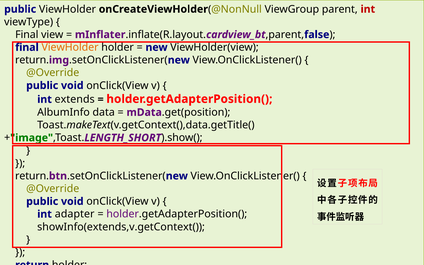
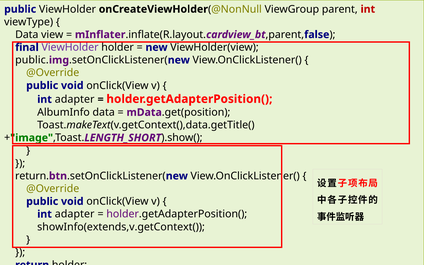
Final: Final -> Data (27, 35)
ViewHolder colour: orange -> purple (70, 47)
return: return -> public (32, 60)
extends: extends -> adapter (75, 99)
